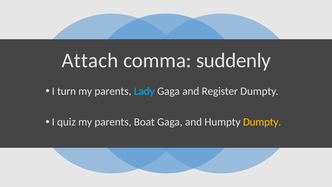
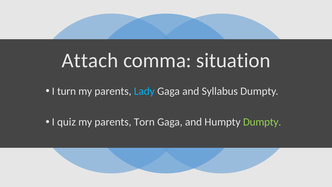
suddenly: suddenly -> situation (233, 61)
Register: Register -> Syllabus (220, 91)
Boat: Boat -> Torn (144, 122)
Dumpty colour: yellow -> light green (262, 122)
